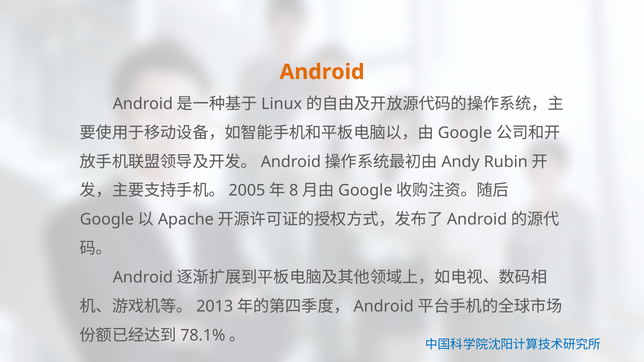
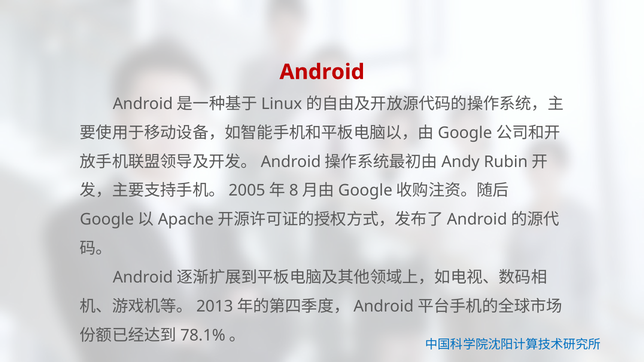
Android colour: orange -> red (322, 72)
